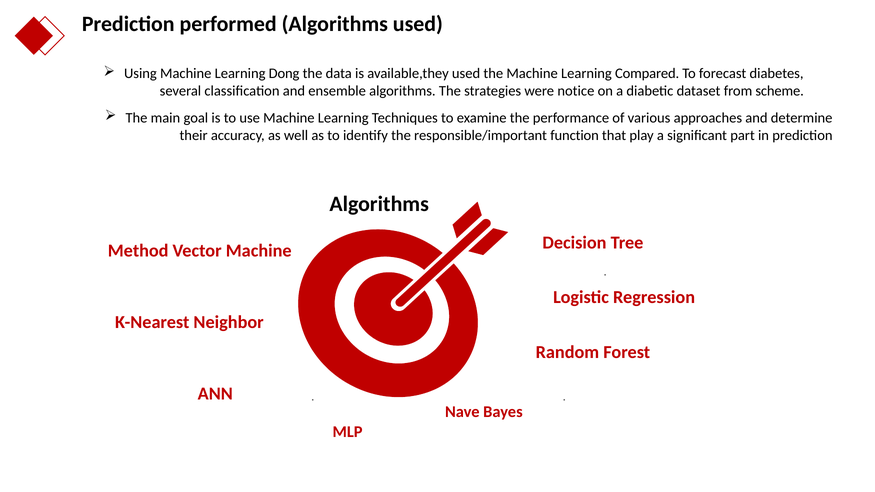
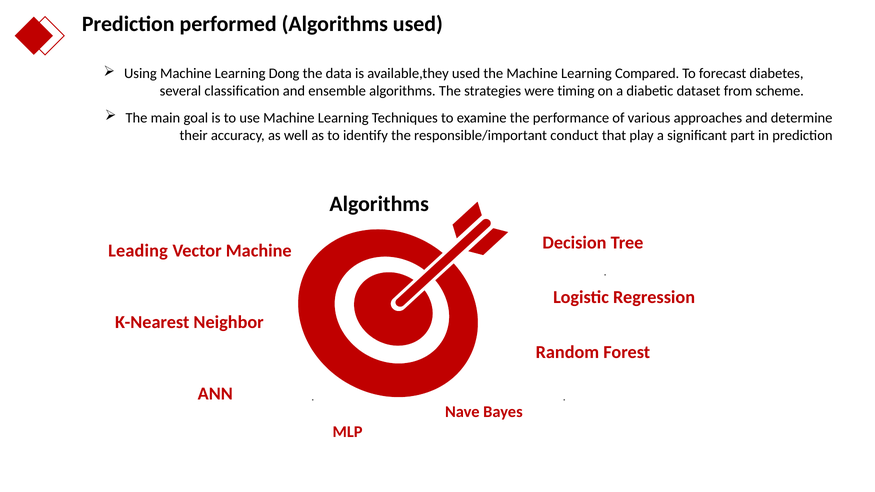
notice: notice -> timing (576, 91)
function: function -> conduct (574, 136)
Method: Method -> Leading (138, 251)
